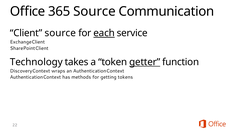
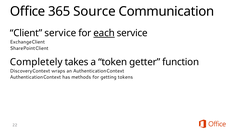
Client source: source -> service (60, 33)
Technology: Technology -> Completely (36, 62)
getter underline: present -> none (145, 62)
